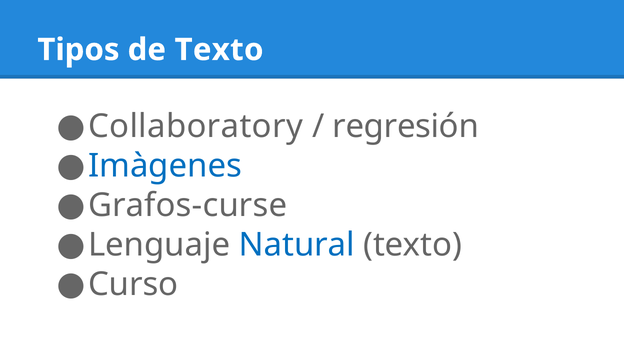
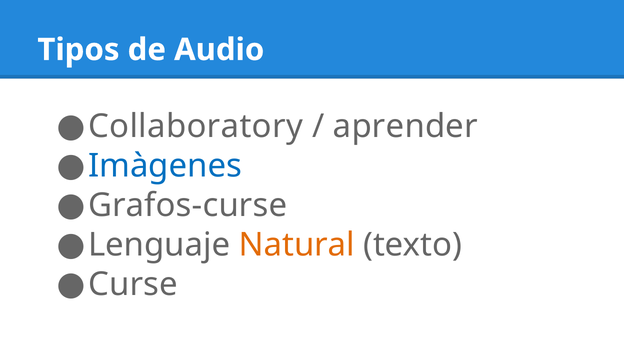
de Texto: Texto -> Audio (219, 50)
regresión: regresión -> aprender (405, 126)
Natural colour: blue -> orange (297, 245)
Curso: Curso -> Curse (133, 285)
